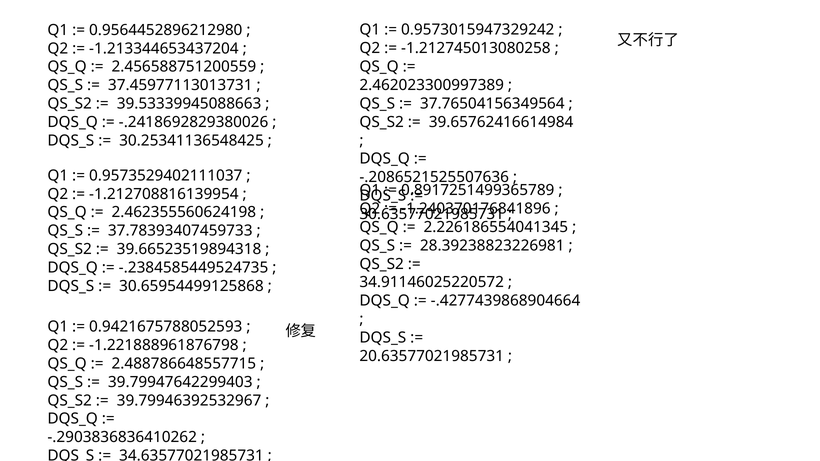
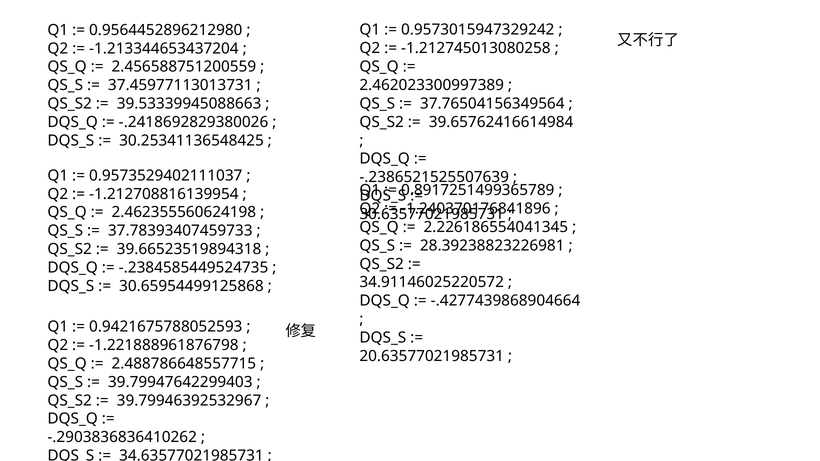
-.2086521525507636: -.2086521525507636 -> -.2386521525507639 (434, 177)
